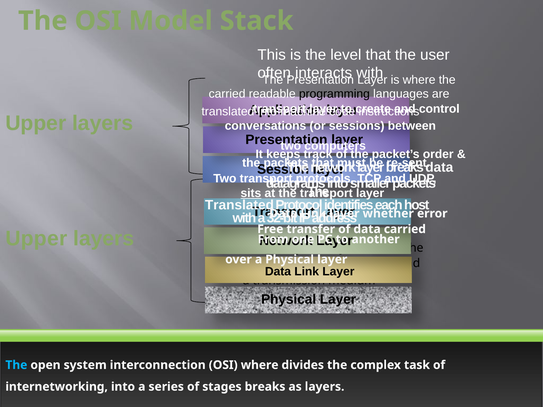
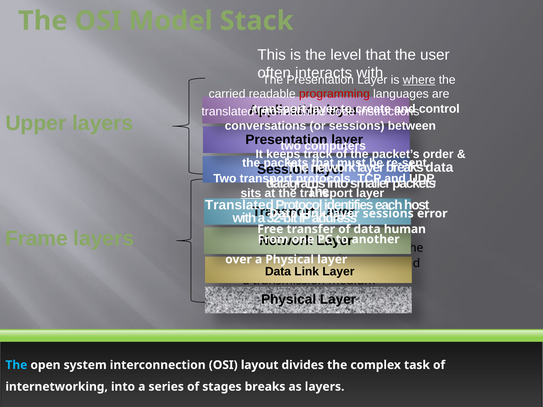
where underline: none -> present (419, 80)
programming colour: black -> red (334, 94)
whether: whether -> sessions (388, 214)
data carried: carried -> human (405, 229)
Upper: Upper -> Frame (37, 239)
OSI where: where -> layout (260, 365)
